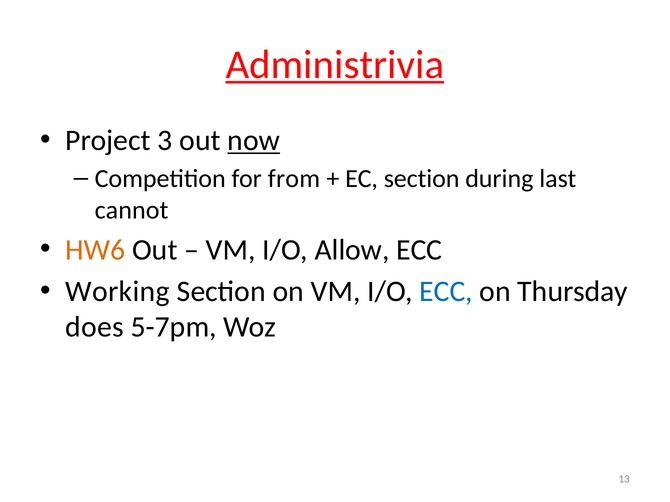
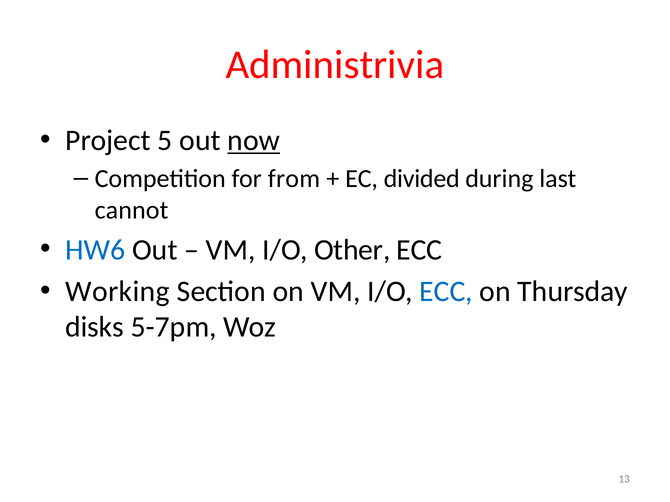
Administrivia underline: present -> none (335, 65)
3: 3 -> 5 (165, 141)
EC section: section -> divided (422, 179)
HW6 colour: orange -> blue (95, 250)
Allow: Allow -> Other (352, 250)
does: does -> disks (95, 327)
